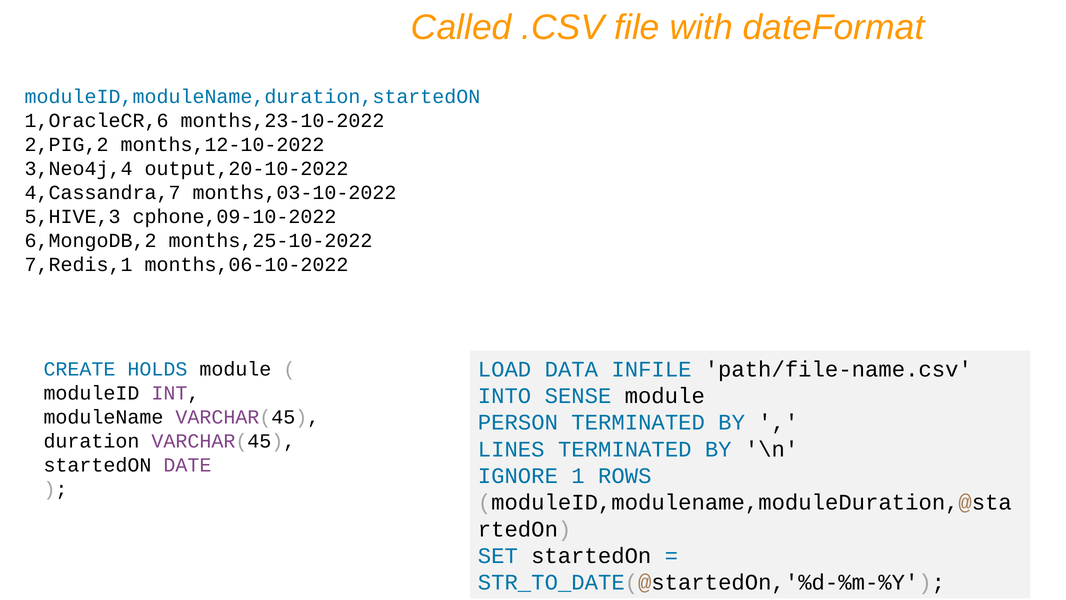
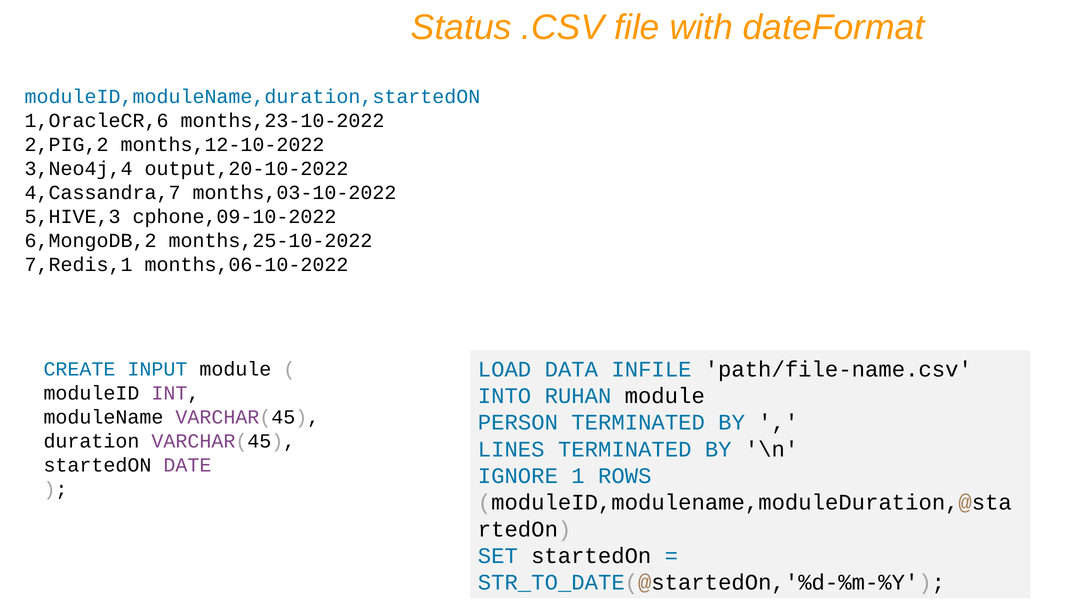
Called: Called -> Status (461, 28)
HOLDS: HOLDS -> INPUT (157, 369)
SENSE: SENSE -> RUHAN (578, 396)
